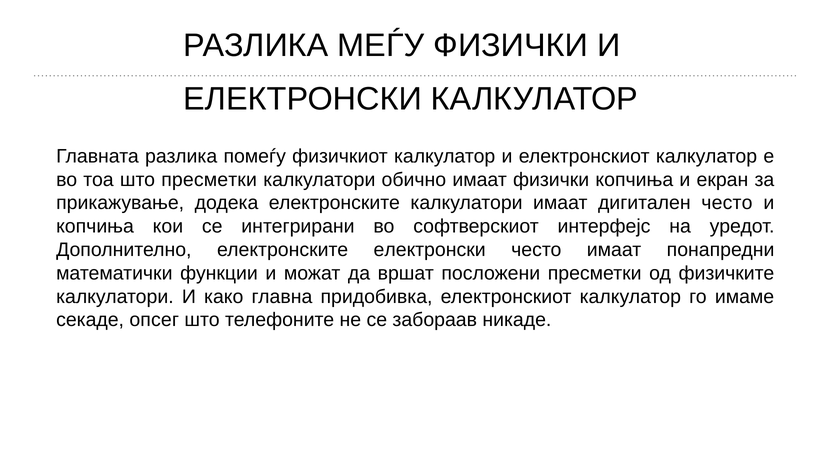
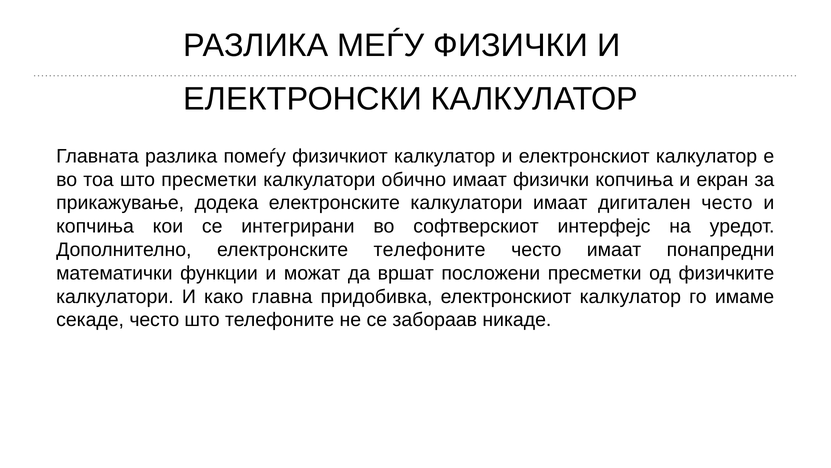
електронските електронски: електронски -> телефоните (430, 250)
секаде опсег: опсег -> често (154, 320)
